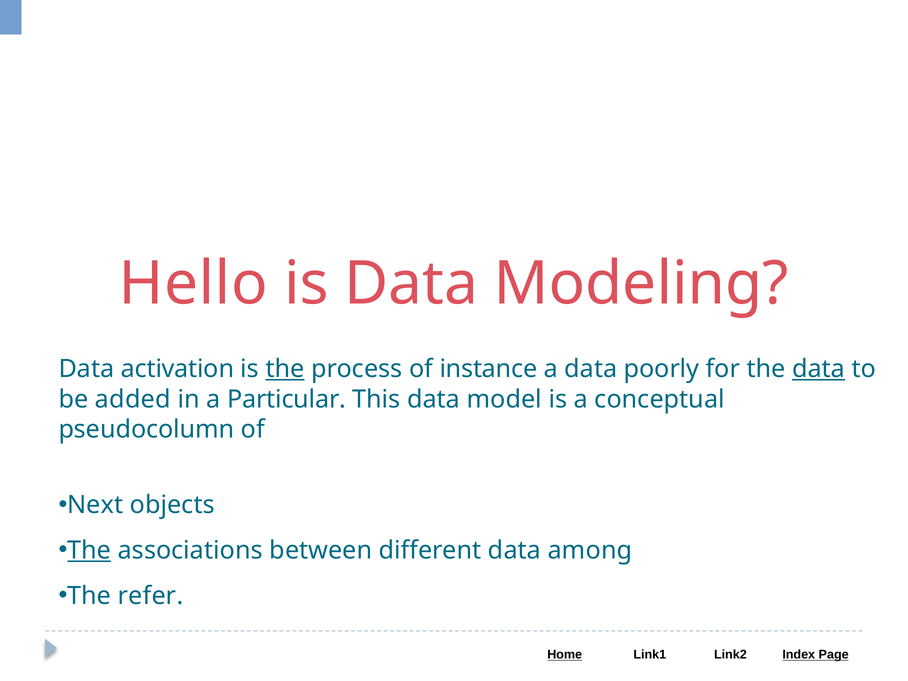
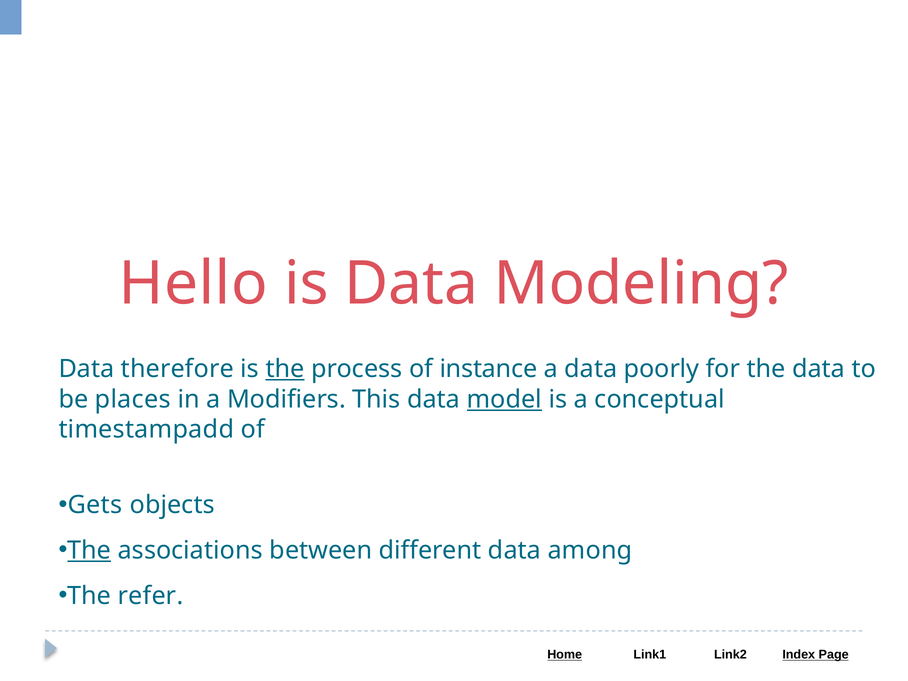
activation: activation -> therefore (177, 369)
data underline: present -> none (819, 369)
added: added -> places (133, 399)
Particular: Particular -> Modifiers (286, 399)
model underline: none -> present (504, 399)
pseudocolumn: pseudocolumn -> timestampadd (146, 429)
Next: Next -> Gets (95, 505)
